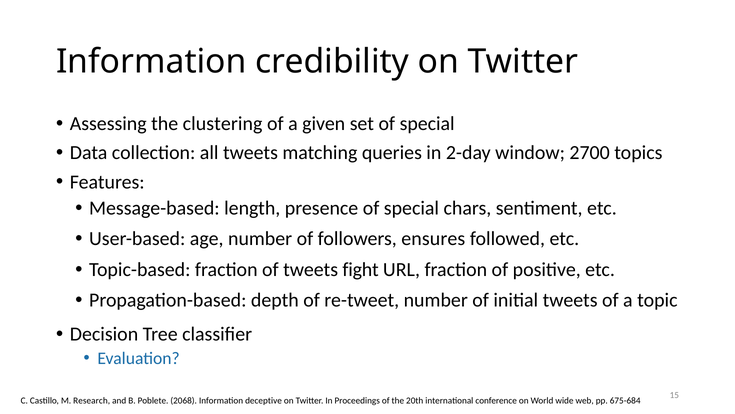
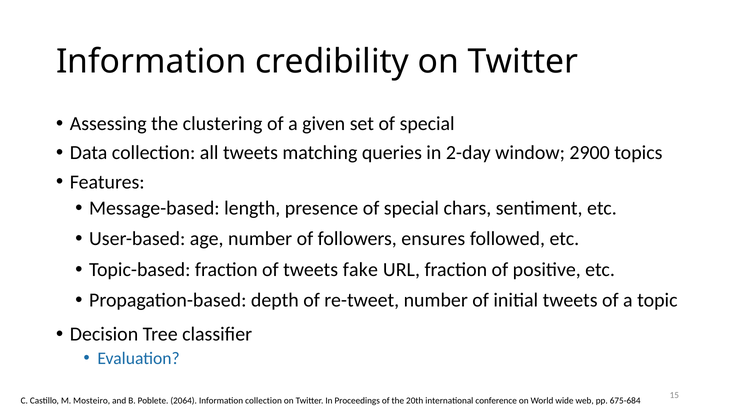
2700: 2700 -> 2900 (590, 153)
fight: fight -> fake (360, 269)
Research: Research -> Mosteiro (92, 400)
2068: 2068 -> 2064 (184, 400)
Information deceptive: deceptive -> collection (263, 400)
